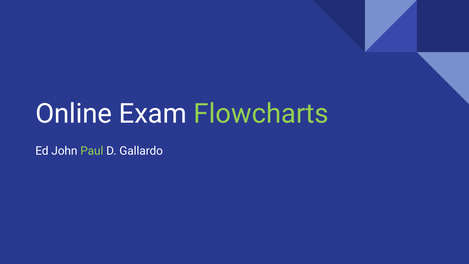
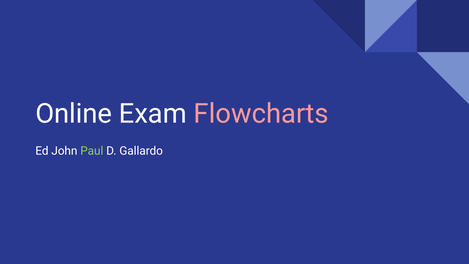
Flowcharts colour: light green -> pink (261, 114)
